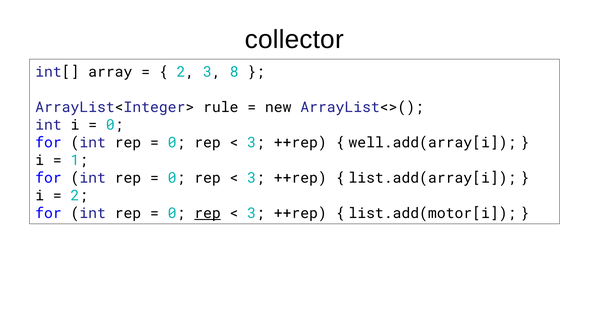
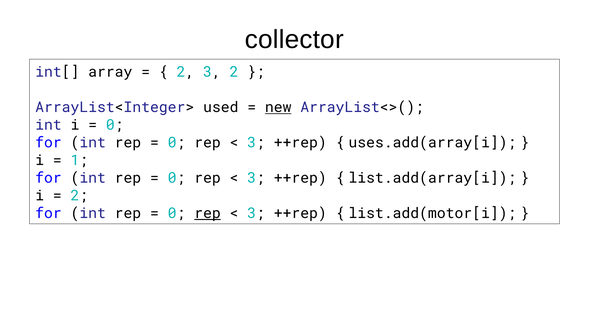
3 8: 8 -> 2 (234, 72)
rule: rule -> used (221, 107)
new underline: none -> present (278, 107)
well.add(array[i: well.add(array[i -> uses.add(array[i (432, 143)
